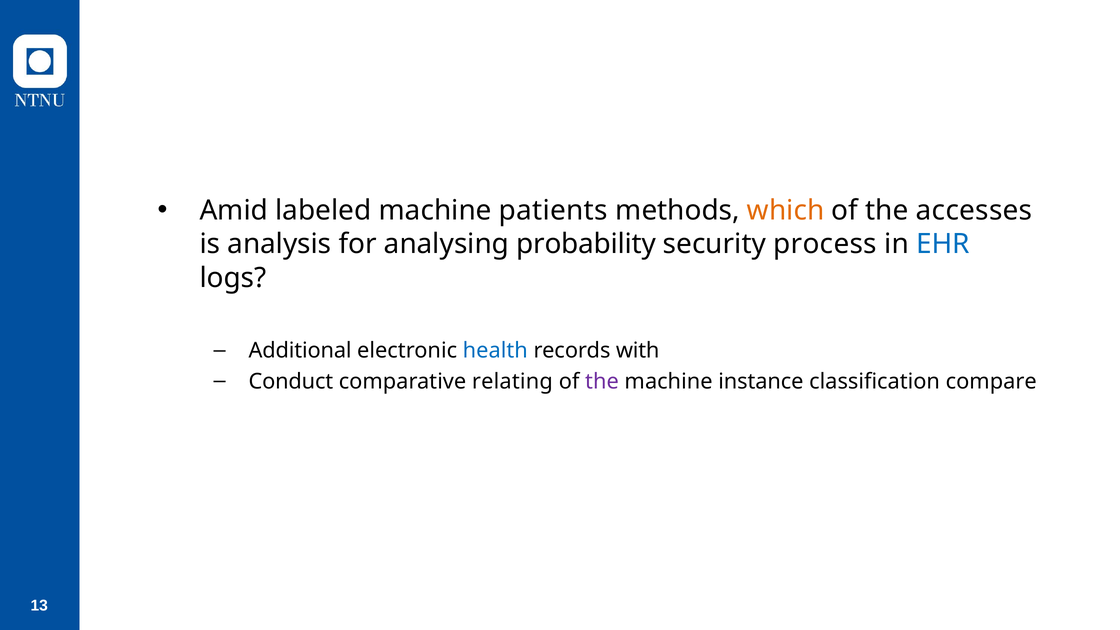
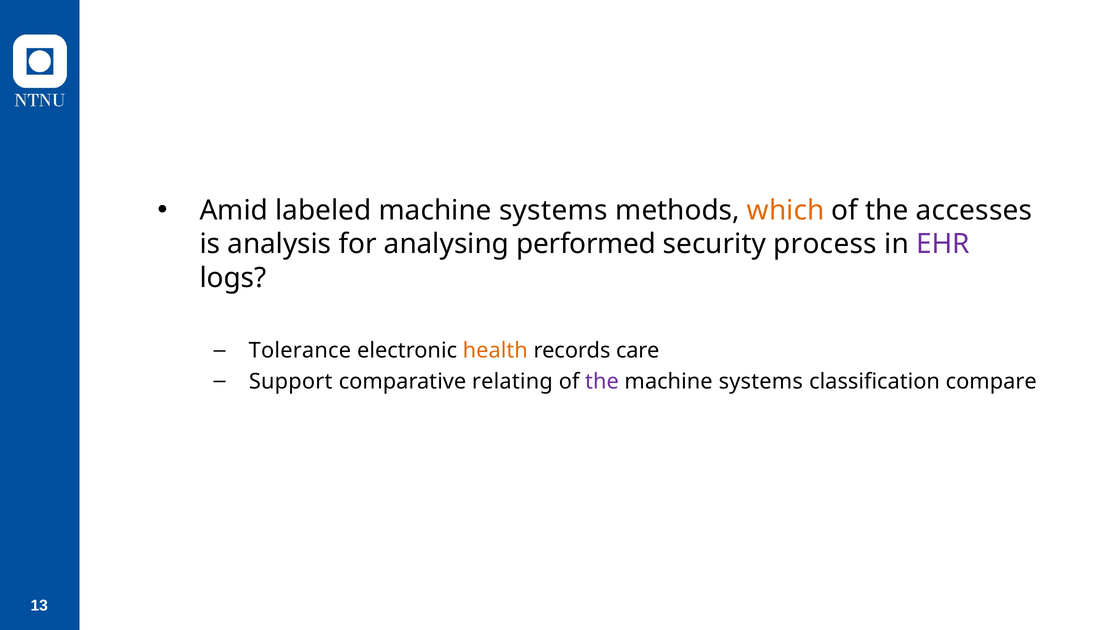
patients: patients -> systems (553, 211)
probability: probability -> performed (586, 244)
EHR colour: blue -> purple (943, 244)
Additional: Additional -> Tolerance (300, 351)
health colour: blue -> orange (495, 351)
with: with -> care (638, 351)
Conduct: Conduct -> Support (291, 381)
instance: instance -> systems (761, 381)
